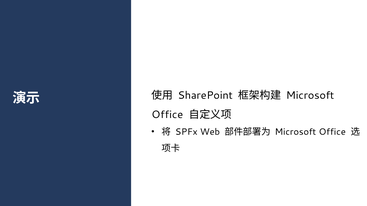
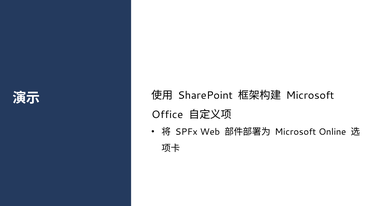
Office: Office -> Online (332, 132)
